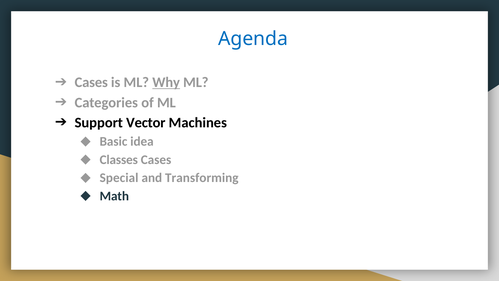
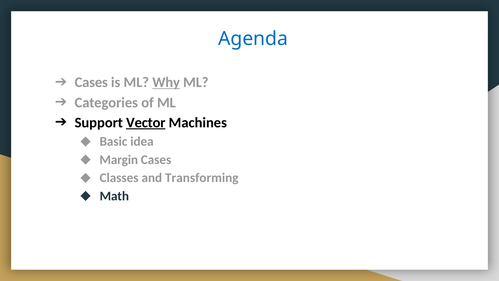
Vector underline: none -> present (146, 123)
Classes: Classes -> Margin (119, 160)
Special: Special -> Classes (119, 178)
